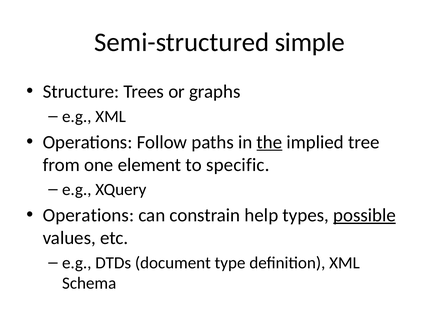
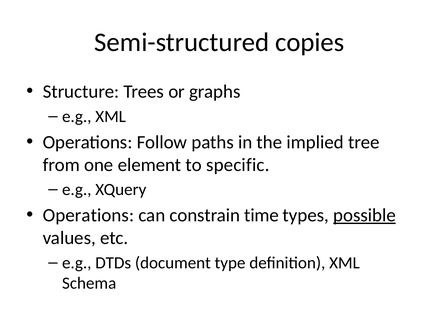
simple: simple -> copies (310, 42)
the underline: present -> none (269, 142)
help: help -> time (262, 215)
